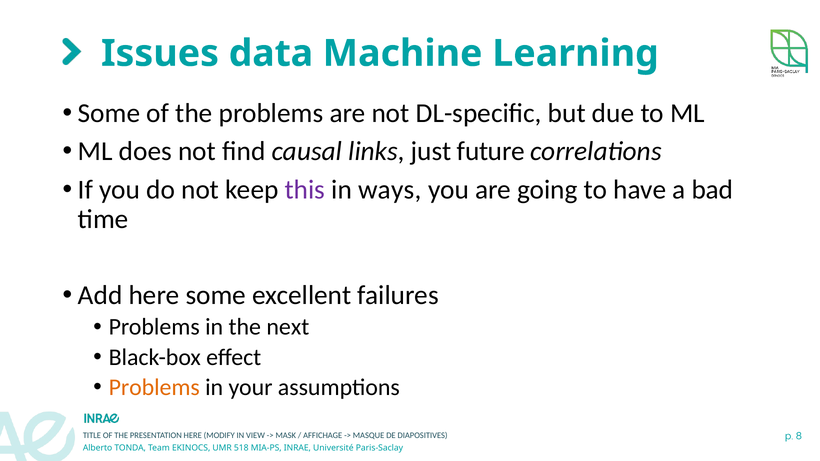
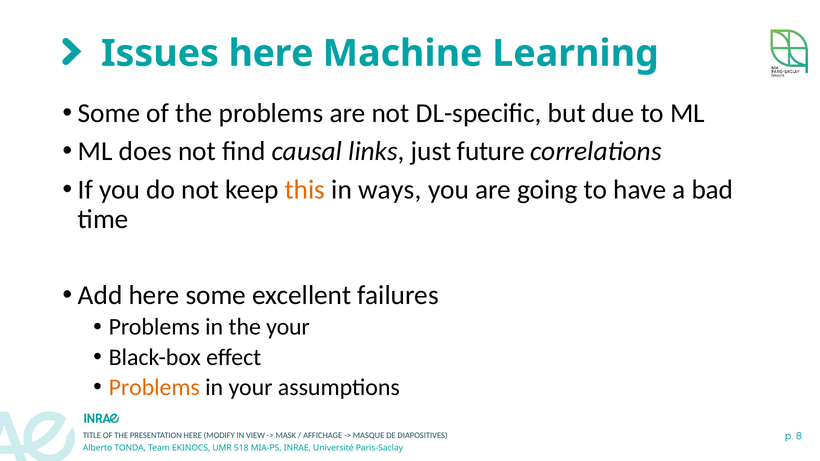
Issues data: data -> here (271, 54)
this colour: purple -> orange (305, 190)
the next: next -> your (288, 327)
